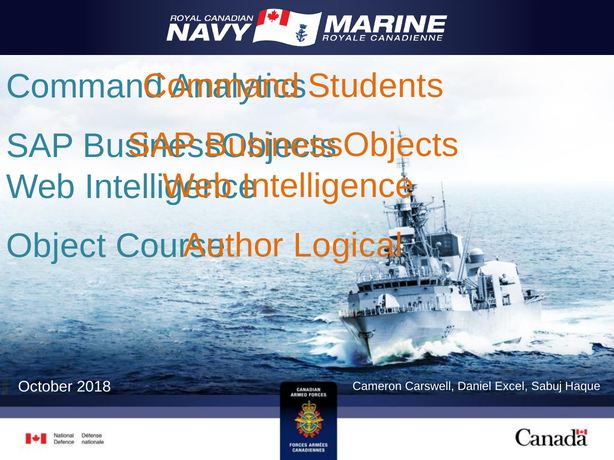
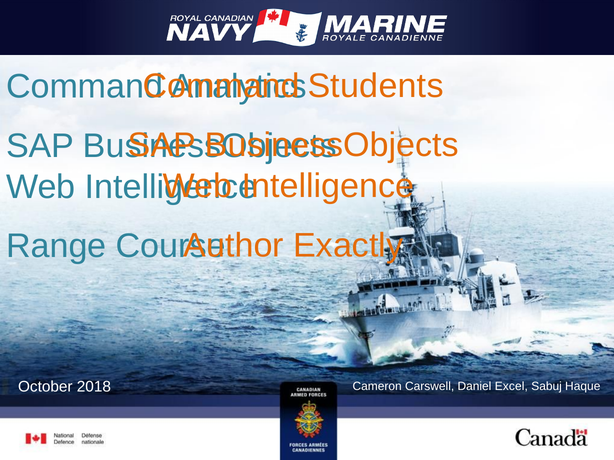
Logical: Logical -> Exactly (348, 246)
Object: Object -> Range (56, 246)
